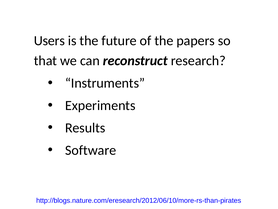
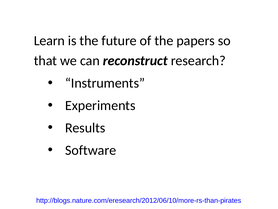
Users: Users -> Learn (49, 41)
